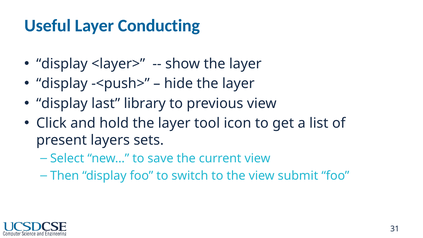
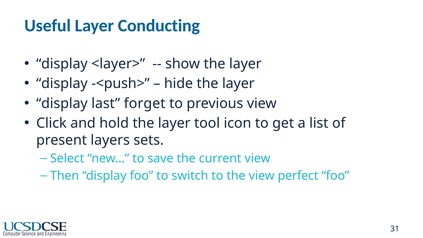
library: library -> forget (145, 103)
submit: submit -> perfect (298, 176)
